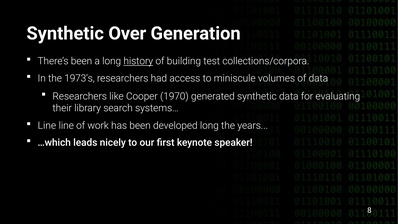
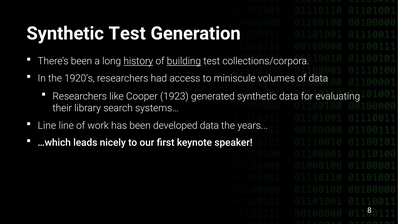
Synthetic Over: Over -> Test (127, 33)
building underline: none -> present (184, 61)
1973’s: 1973’s -> 1920’s (80, 78)
1970: 1970 -> 1923 (174, 96)
developed long: long -> data (209, 126)
